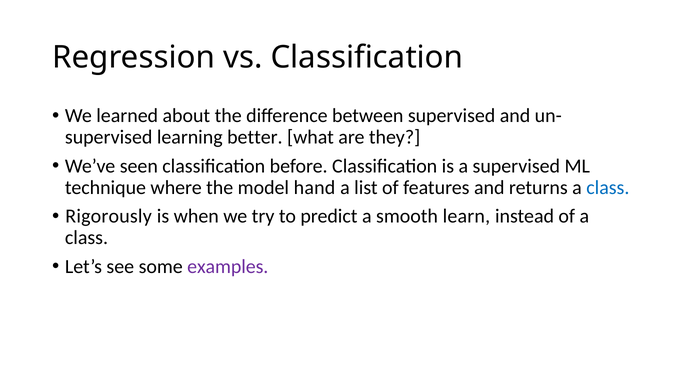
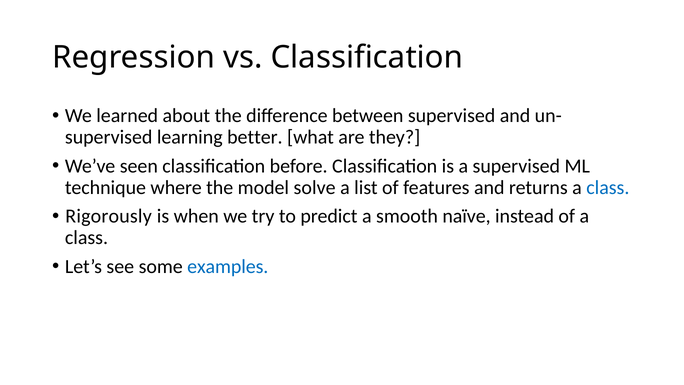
hand: hand -> solve (315, 187)
learn: learn -> naïve (467, 216)
examples colour: purple -> blue (228, 266)
